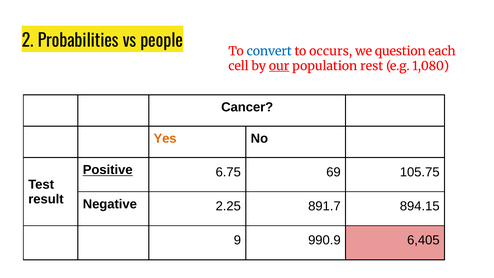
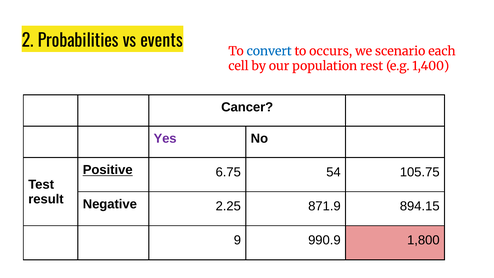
people: people -> events (162, 41)
question: question -> scenario (400, 51)
our underline: present -> none (279, 66)
1,080: 1,080 -> 1,400 (431, 66)
Yes colour: orange -> purple (165, 139)
69: 69 -> 54 (333, 172)
891.7: 891.7 -> 871.9 (324, 206)
6,405: 6,405 -> 1,800 (423, 240)
